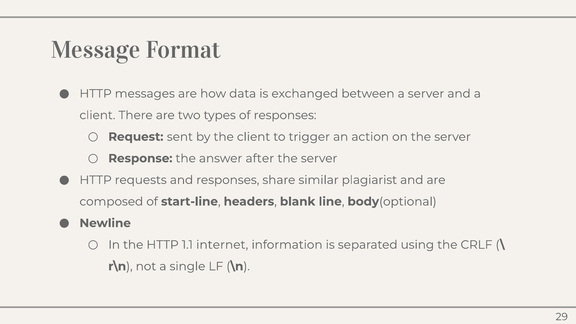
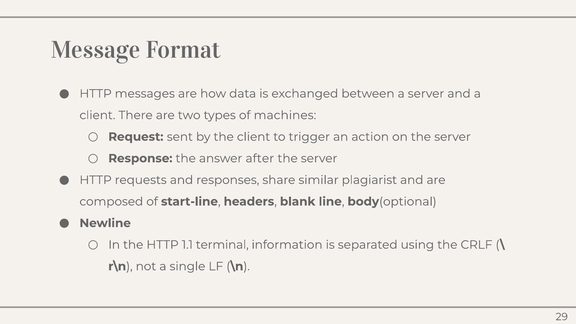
of responses: responses -> machines (285, 115)
internet: internet -> terminal (222, 245)
